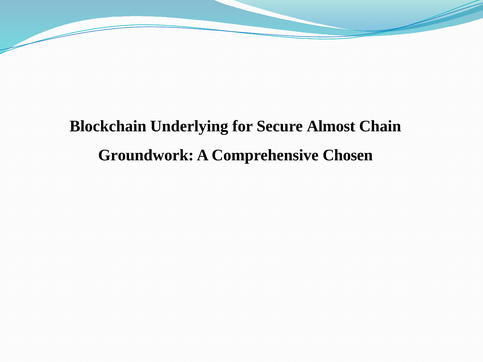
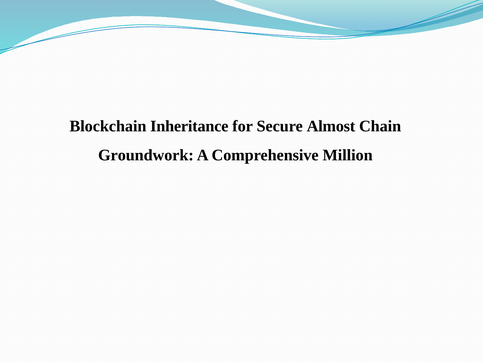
Underlying: Underlying -> Inheritance (189, 126)
Chosen: Chosen -> Million (348, 155)
